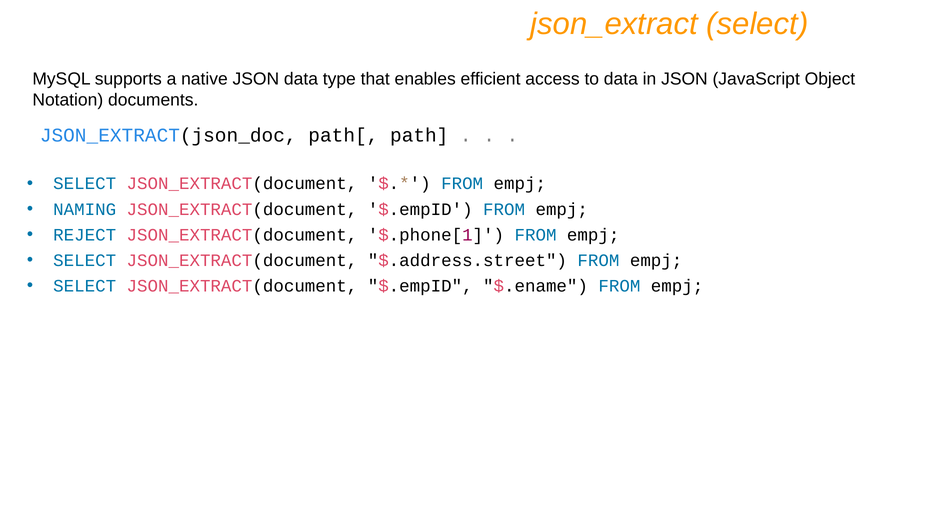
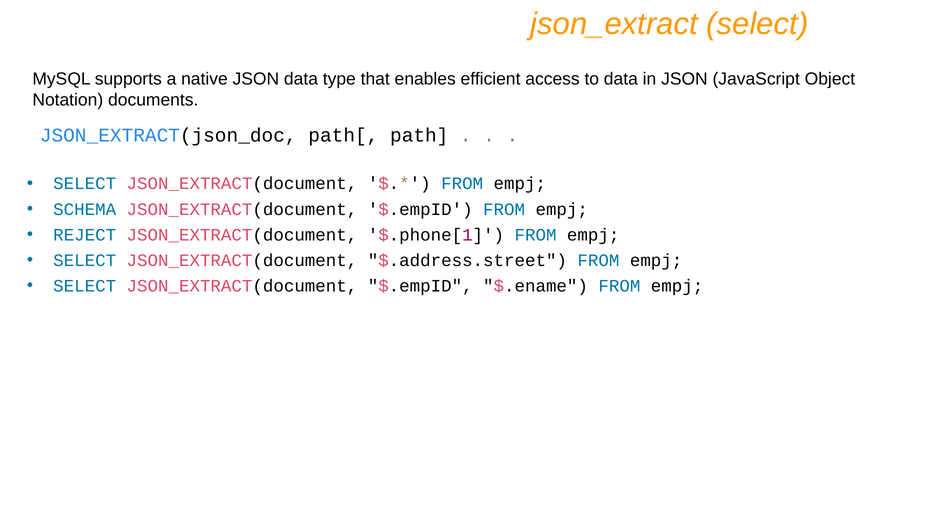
NAMING: NAMING -> SCHEMA (85, 209)
